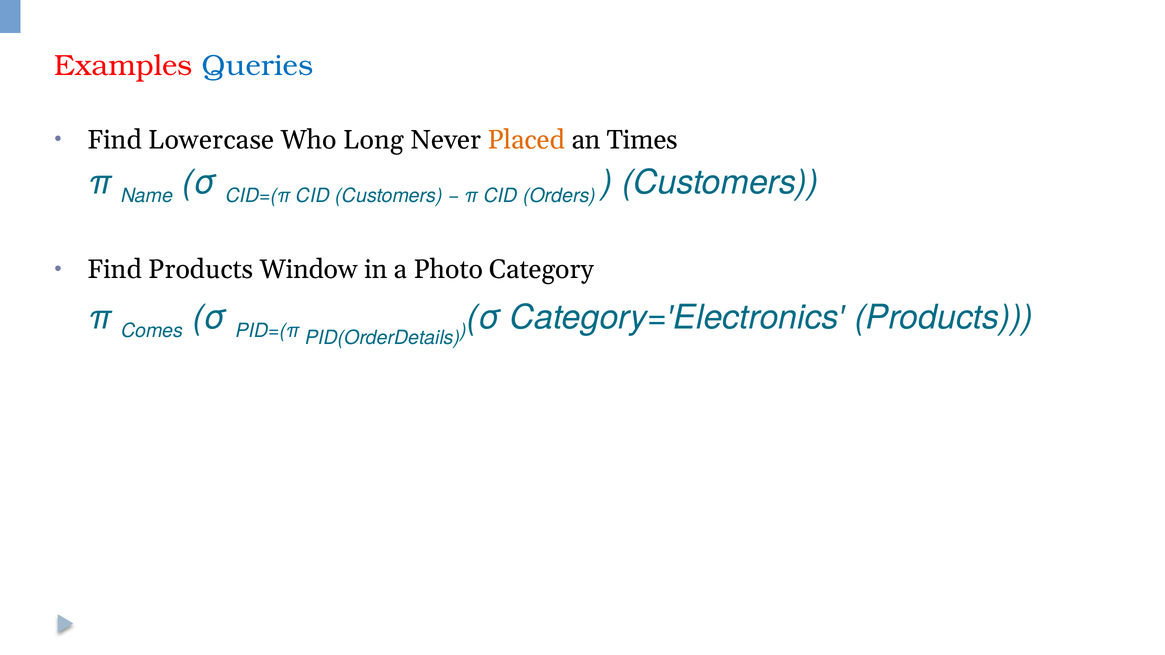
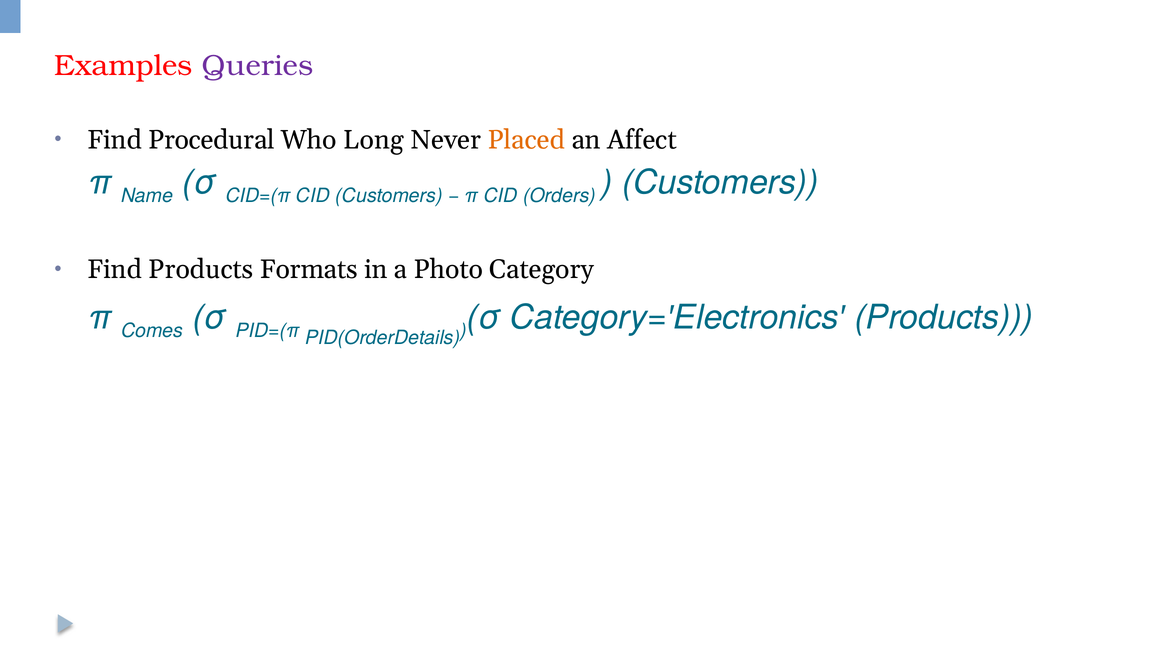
Queries colour: blue -> purple (258, 66)
Lowercase: Lowercase -> Procedural (212, 140)
Times: Times -> Affect (642, 140)
Window: Window -> Formats (309, 270)
